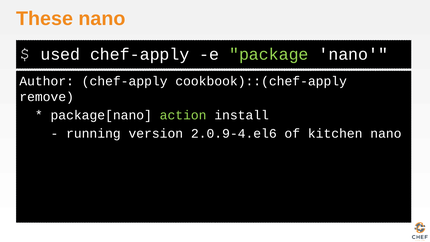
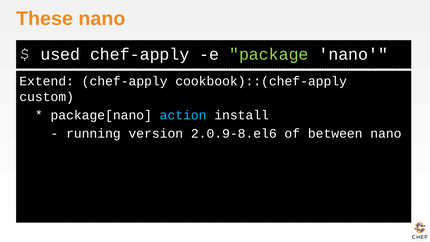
Author: Author -> Extend (47, 81)
remove: remove -> custom (47, 97)
action colour: light green -> light blue (183, 115)
2.0.9-4.el6: 2.0.9-4.el6 -> 2.0.9-8.el6 (234, 133)
kitchen: kitchen -> between (335, 133)
